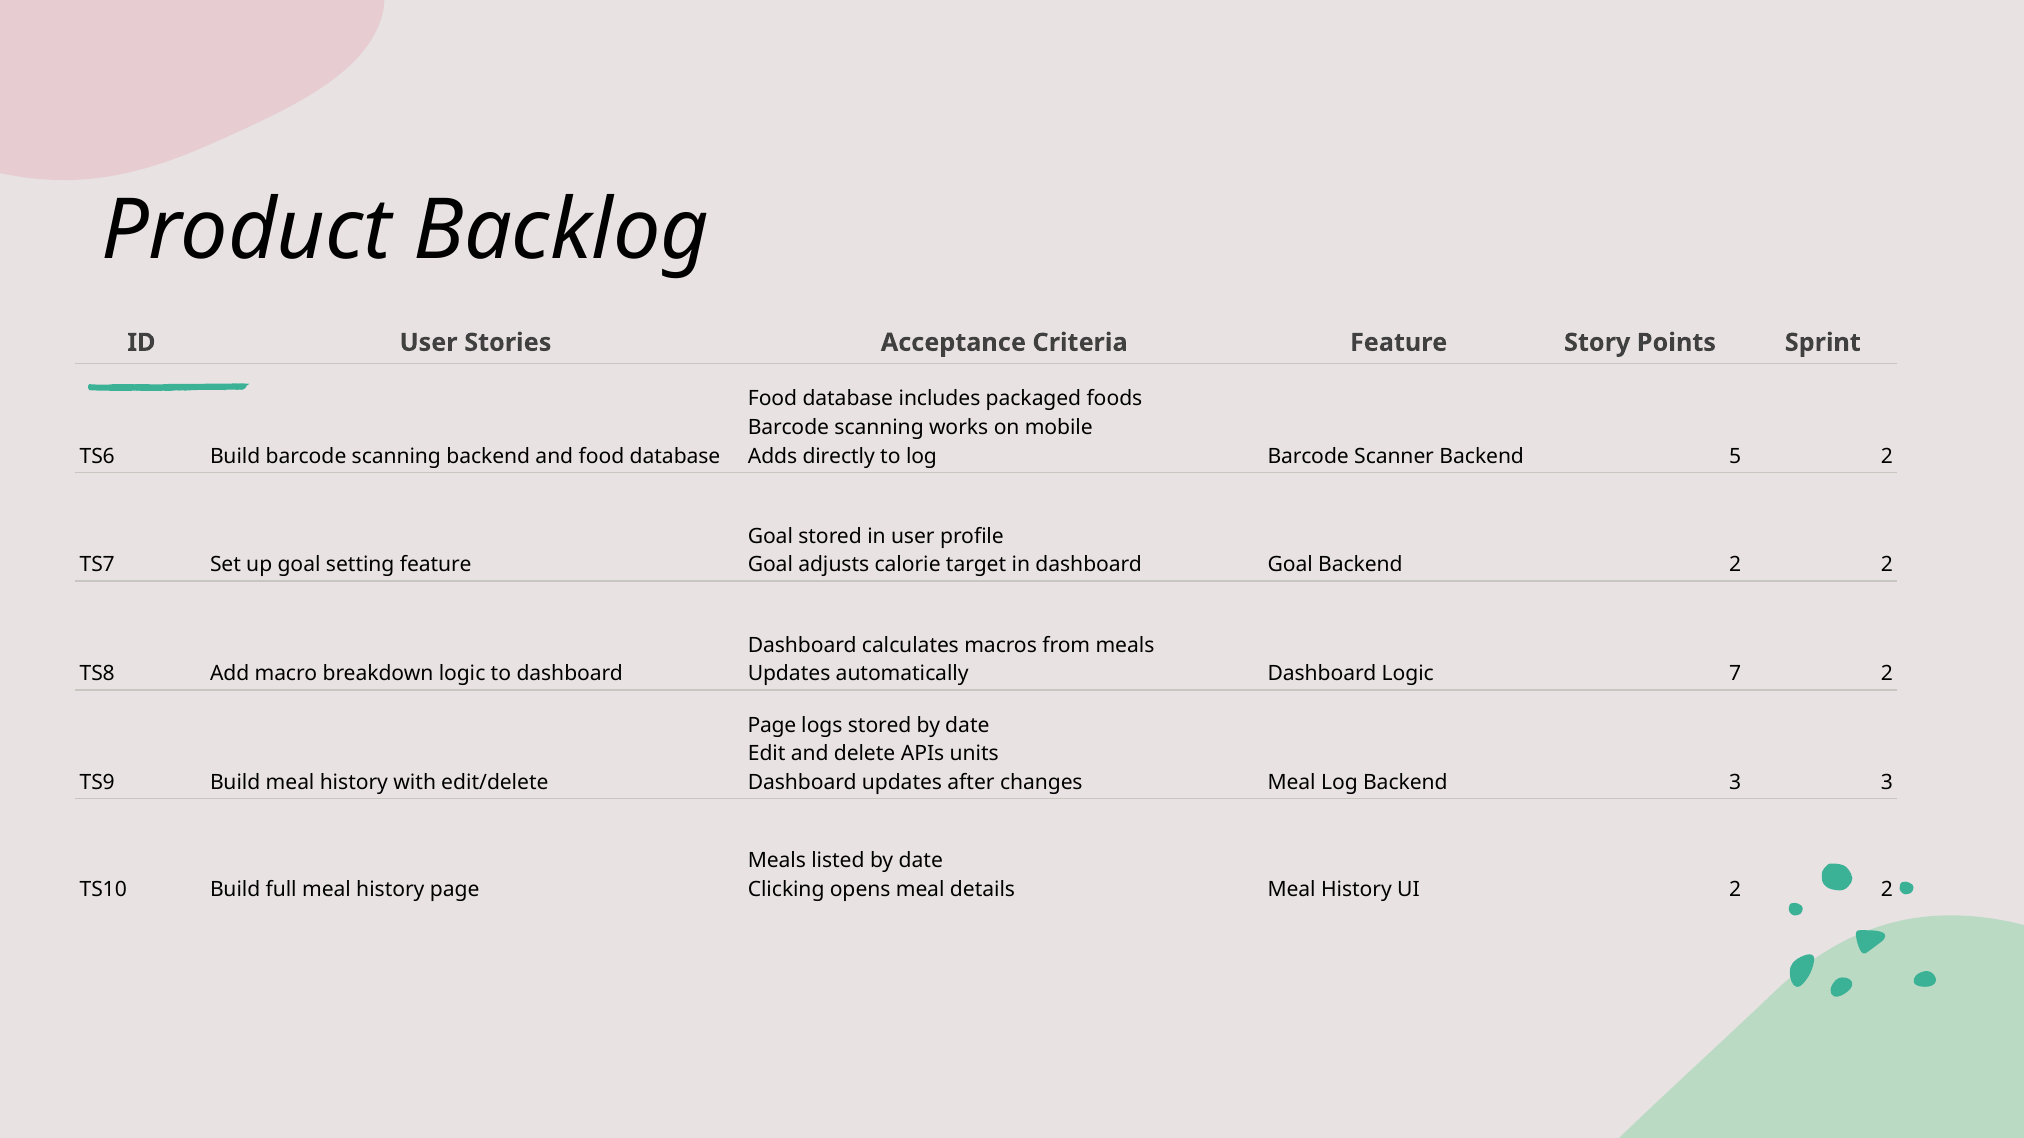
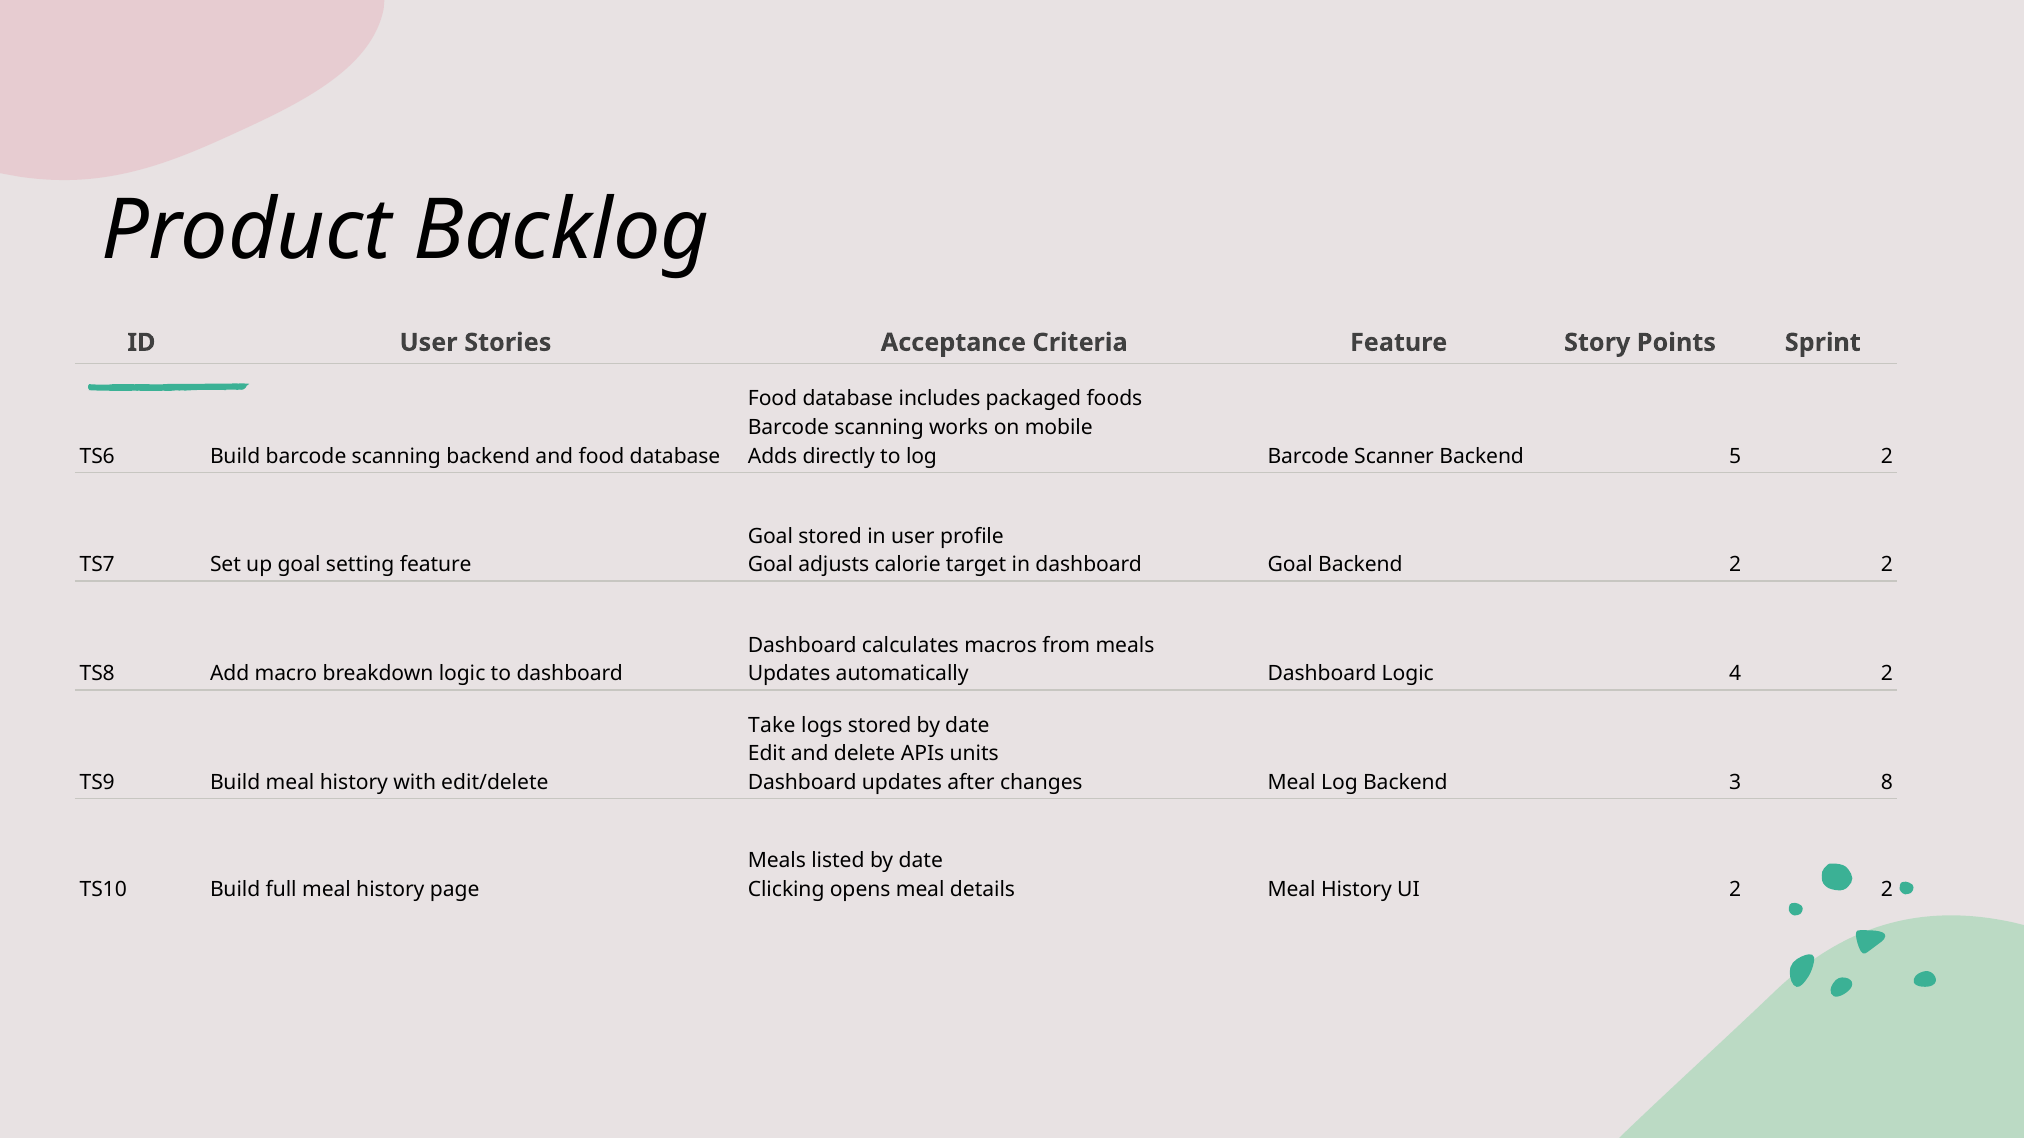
7: 7 -> 4 (1735, 674)
Page: Page -> Take (772, 726)
3 3: 3 -> 8 (1887, 783)
